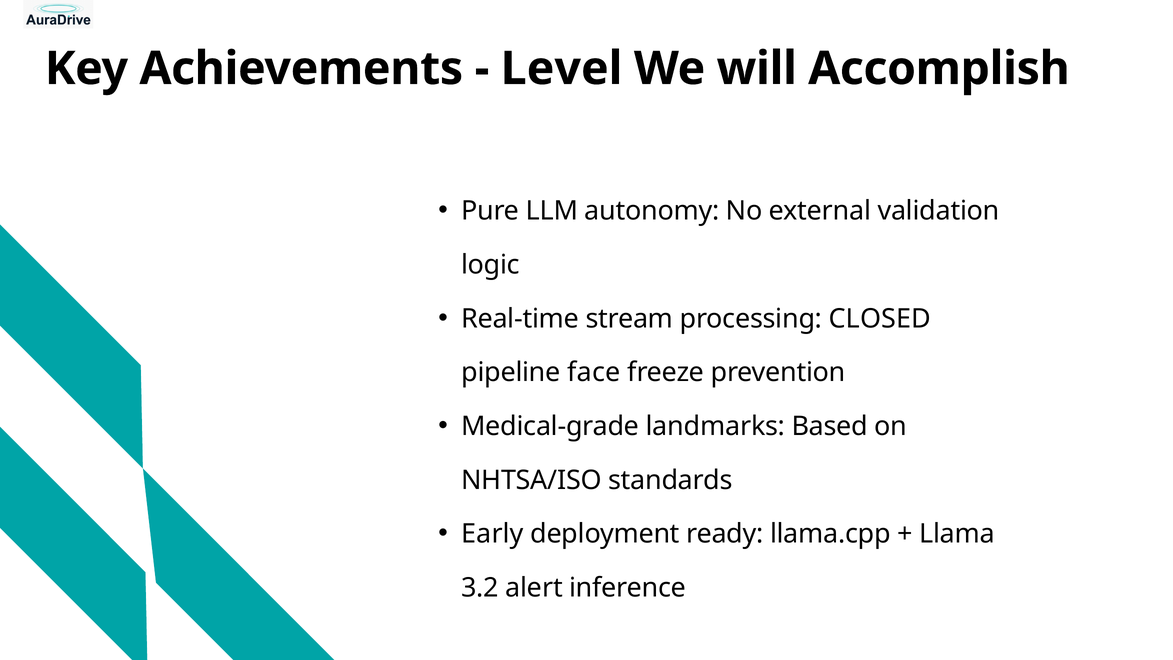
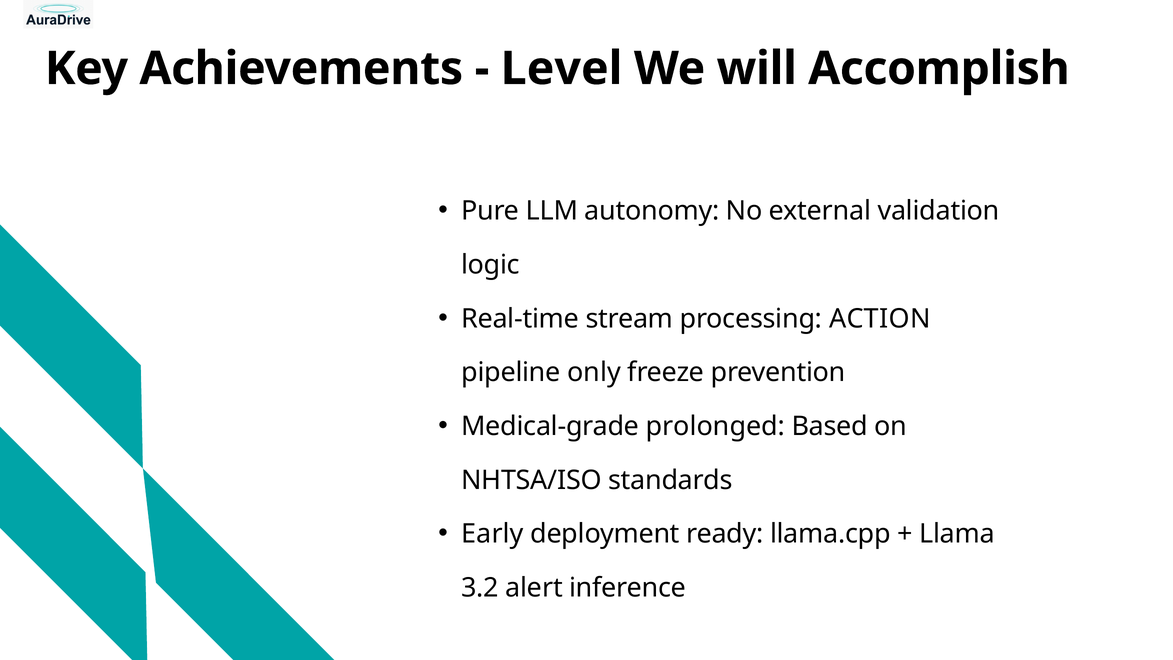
CLOSED: CLOSED -> ACTION (880, 319)
face: face -> only (594, 372)
landmarks: landmarks -> prolonged (715, 426)
